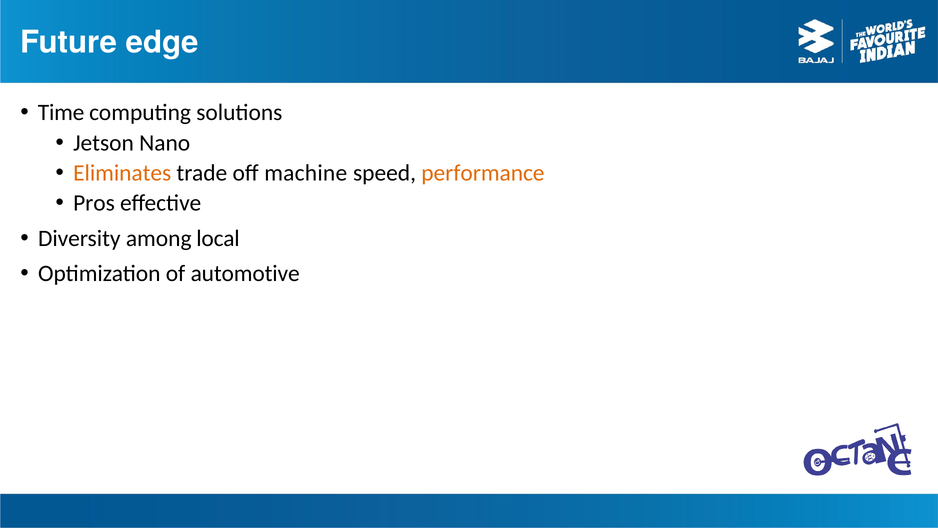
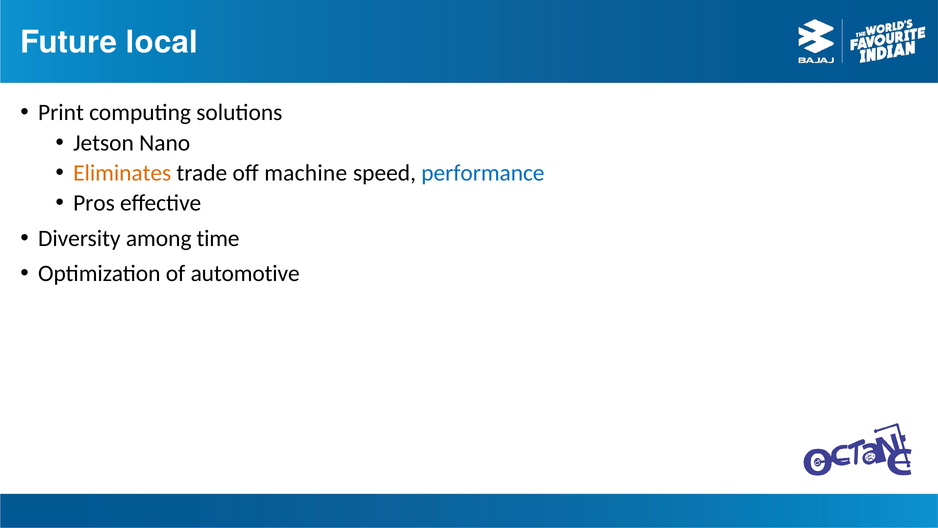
edge: edge -> local (162, 42)
Time: Time -> Print (61, 112)
performance colour: orange -> blue (483, 173)
local: local -> time (218, 238)
